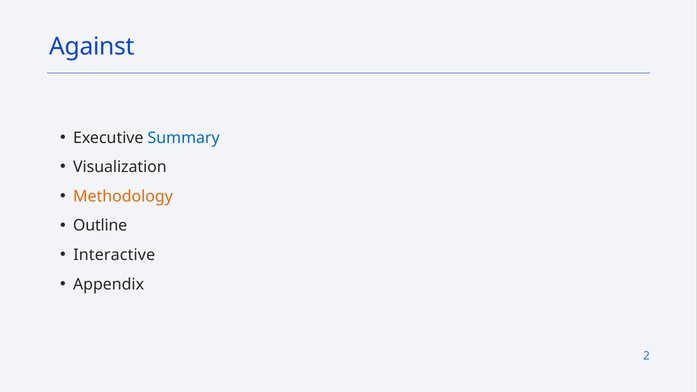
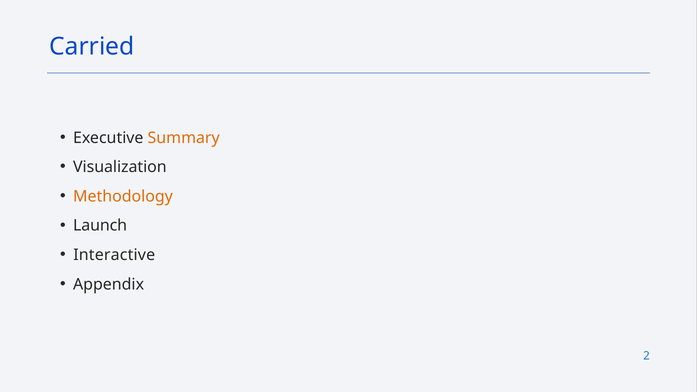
Against: Against -> Carried (92, 47)
Summary colour: blue -> orange (184, 138)
Outline: Outline -> Launch (100, 226)
